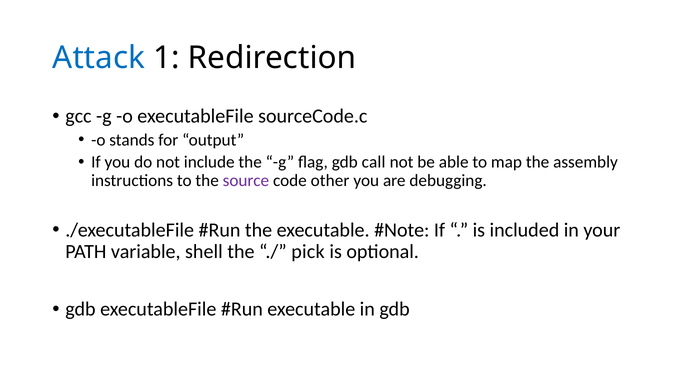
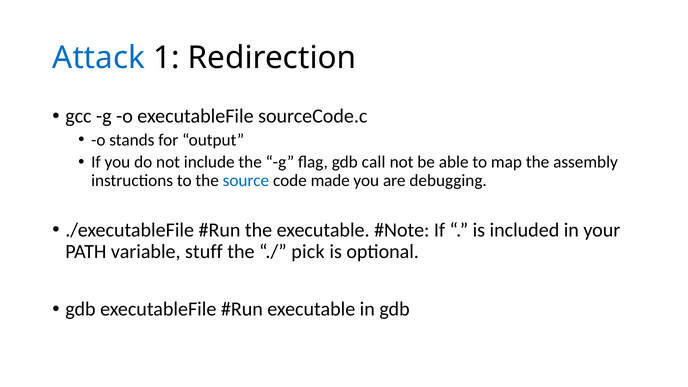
source colour: purple -> blue (246, 181)
other: other -> made (330, 181)
shell: shell -> stuff (204, 252)
